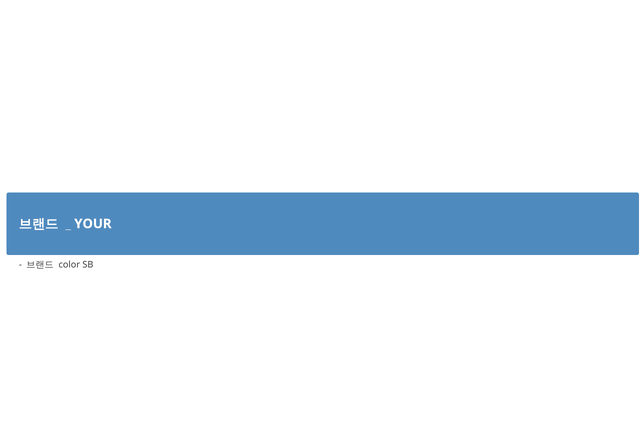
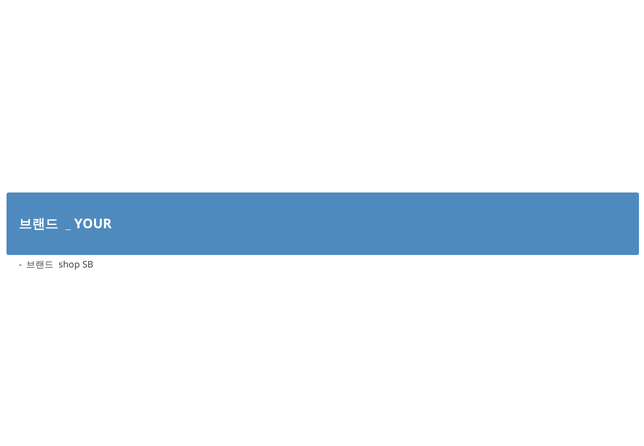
color: color -> shop (69, 265)
